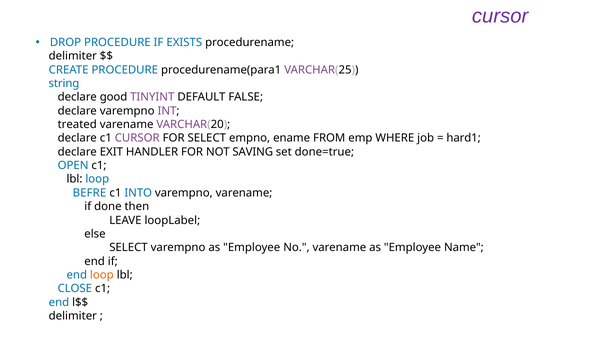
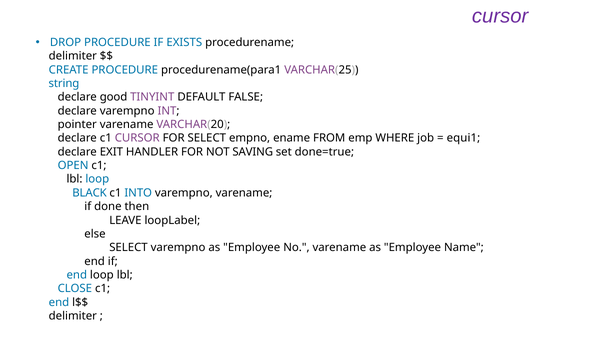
treated: treated -> pointer (77, 125)
hard1: hard1 -> equi1 (463, 138)
BEFRE: BEFRE -> BLACK (90, 193)
loop colour: orange -> black (102, 275)
